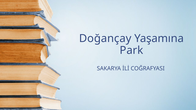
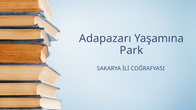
Doğançay: Doğançay -> Adapazarı (105, 39)
